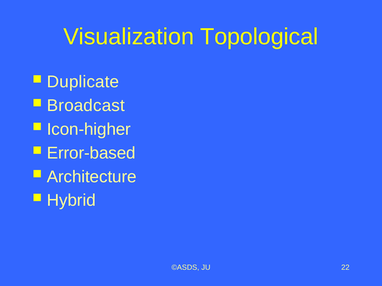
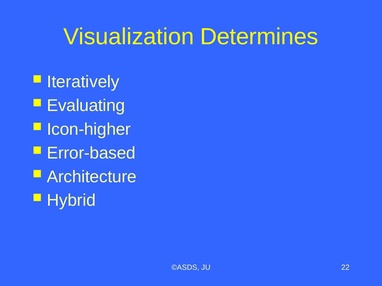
Topological: Topological -> Determines (259, 37)
Duplicate: Duplicate -> Iteratively (83, 82)
Broadcast: Broadcast -> Evaluating (86, 106)
